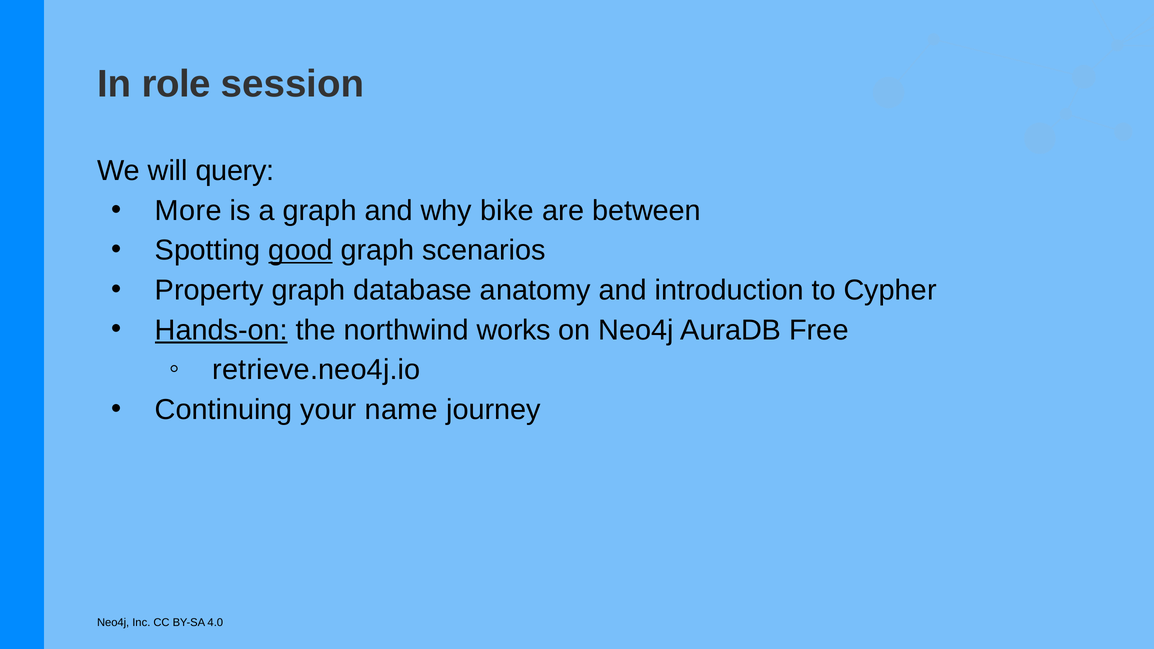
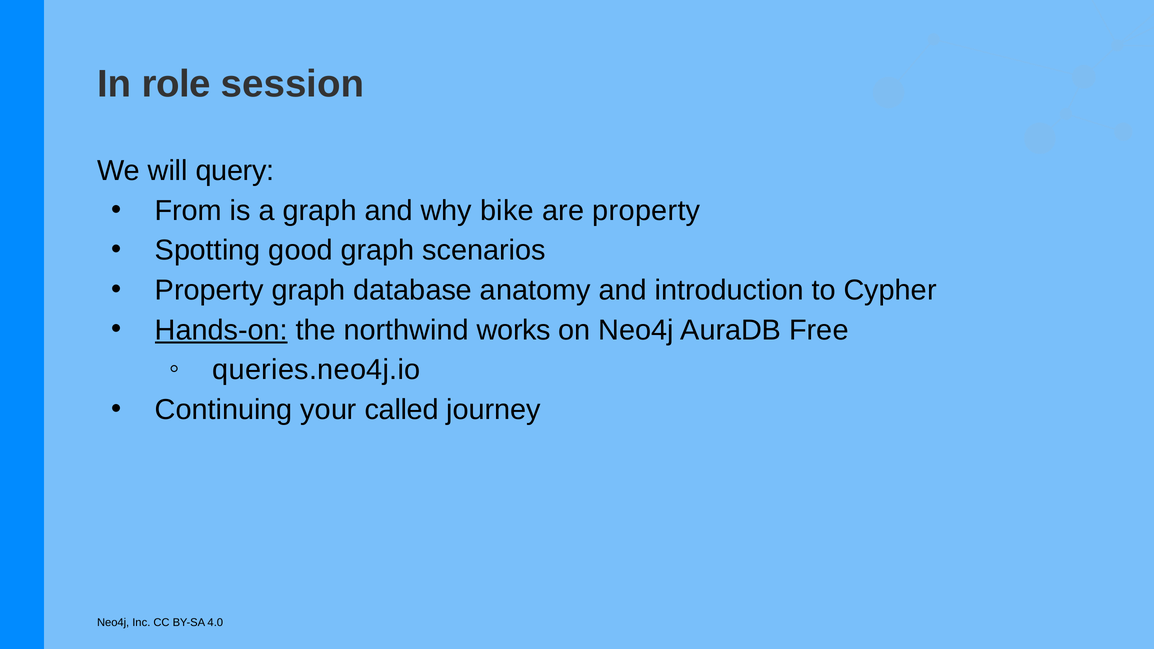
More: More -> From (188, 211)
are between: between -> property (646, 211)
good underline: present -> none (301, 250)
retrieve.neo4j.io: retrieve.neo4j.io -> queries.neo4j.io (316, 370)
name: name -> called (402, 410)
